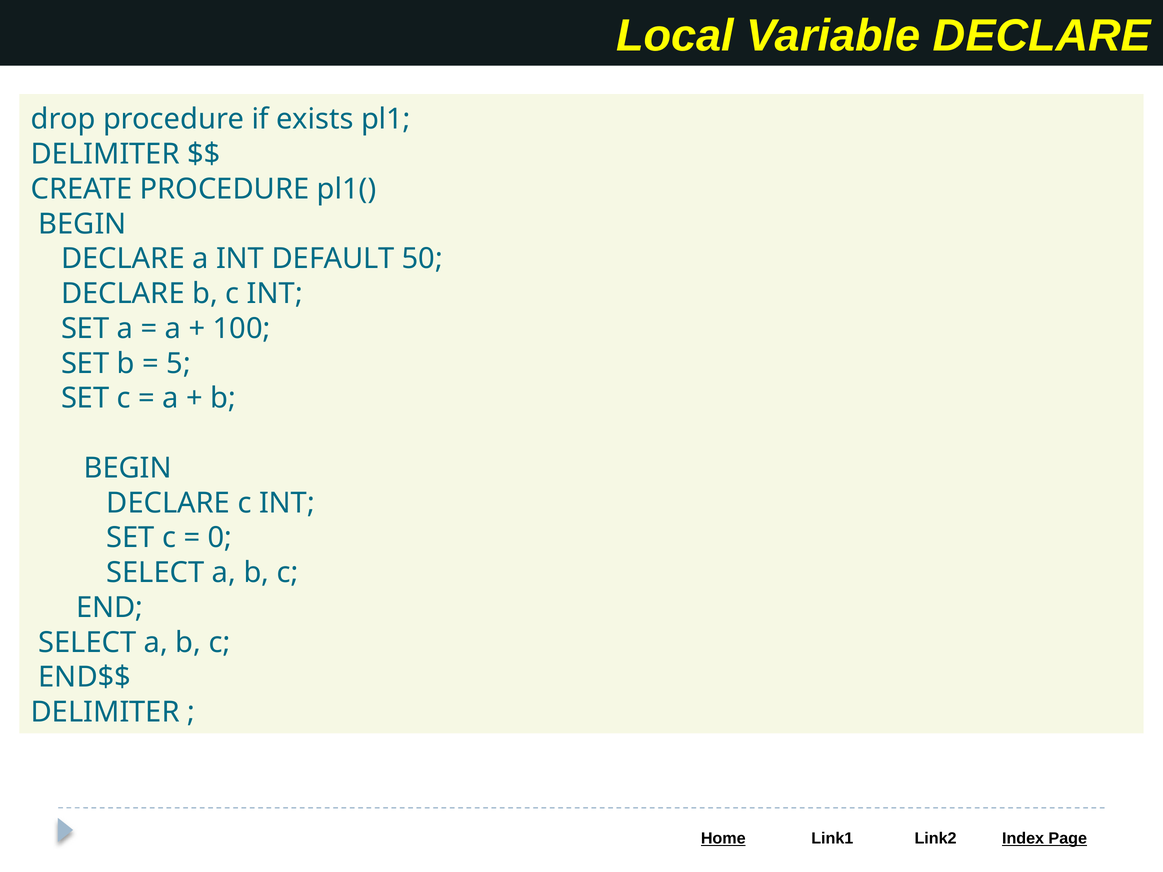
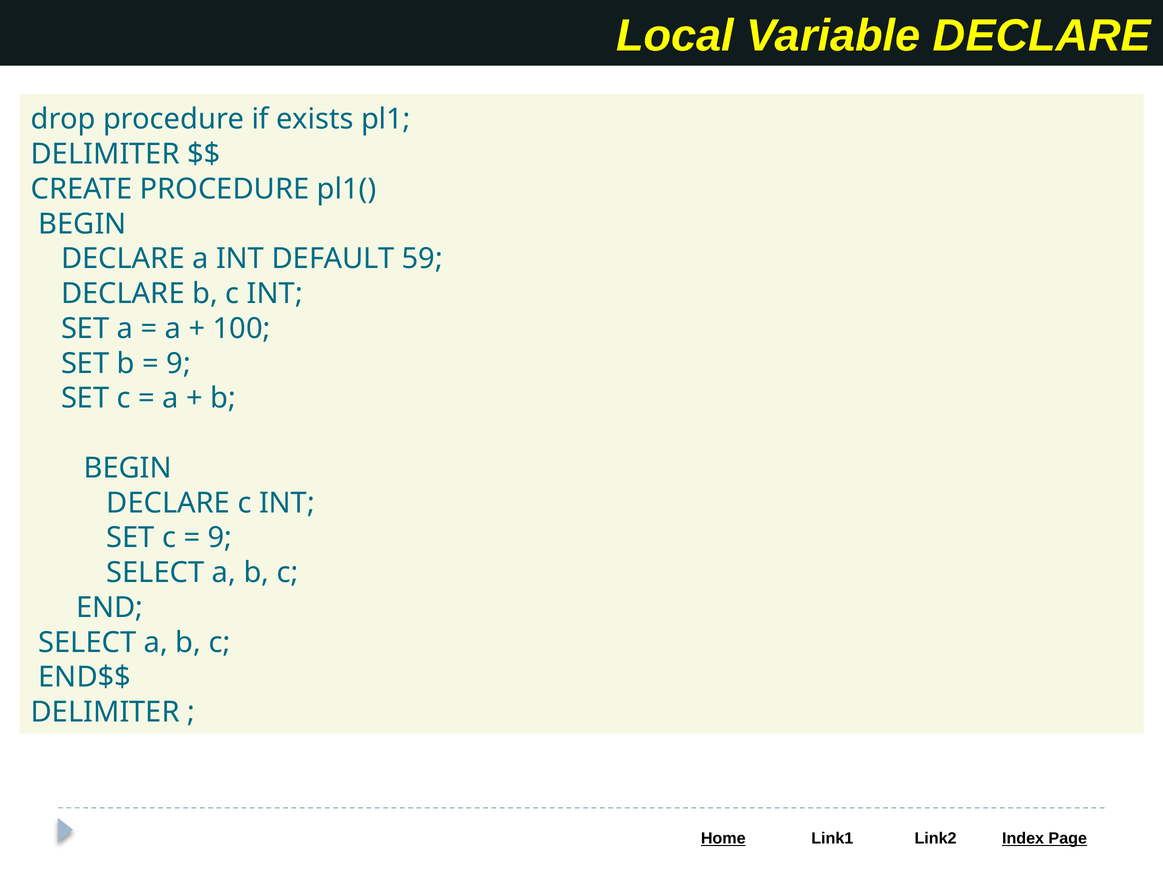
50: 50 -> 59 (422, 259)
5: 5 -> 9 (179, 364)
0: 0 -> 9 (220, 538)
